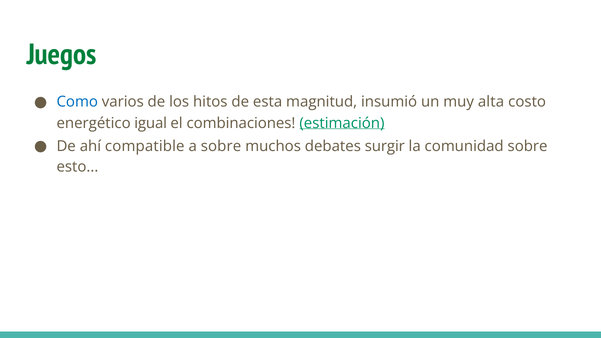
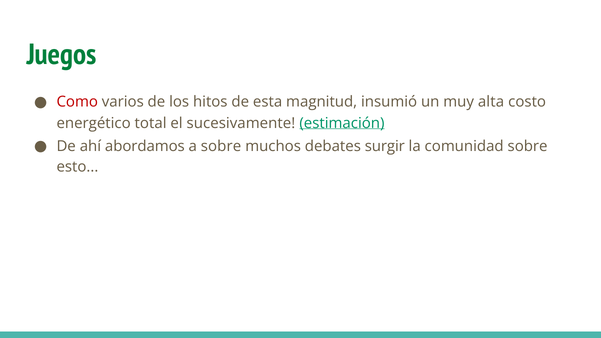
Como colour: blue -> red (77, 102)
igual: igual -> total (151, 123)
combinaciones: combinaciones -> sucesivamente (241, 123)
compatible: compatible -> abordamos (145, 146)
